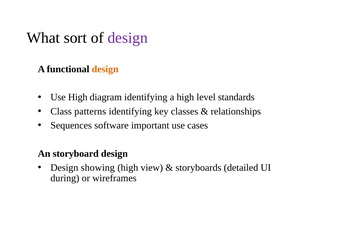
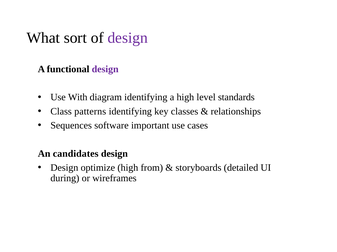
design colour: orange -> purple (105, 69)
Use High: High -> With (78, 97)
storyboard: storyboard -> candidates (76, 154)
showing: showing -> optimize (98, 168)
view: view -> from (152, 168)
